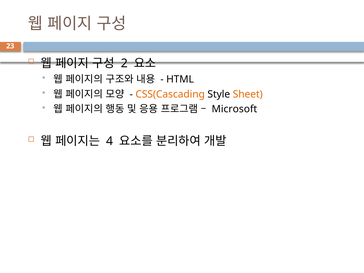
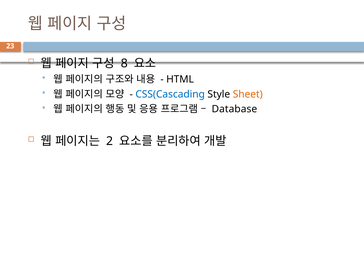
2: 2 -> 8 (124, 63)
CSS(Cascading colour: orange -> blue (170, 94)
Microsoft: Microsoft -> Database (234, 109)
4: 4 -> 2 (110, 141)
